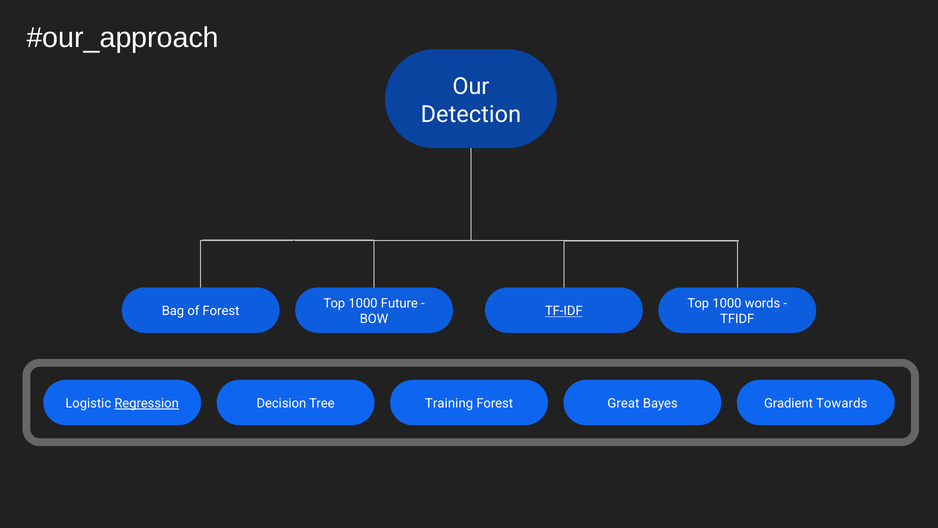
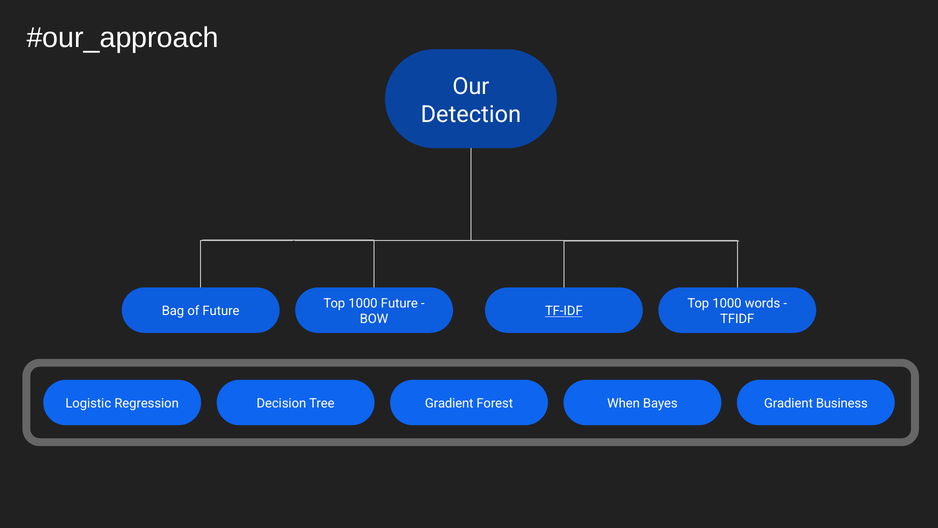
of Forest: Forest -> Future (221, 311)
Regression underline: present -> none (147, 403)
Tree Training: Training -> Gradient (449, 403)
Great: Great -> When (624, 403)
Towards: Towards -> Business (842, 403)
